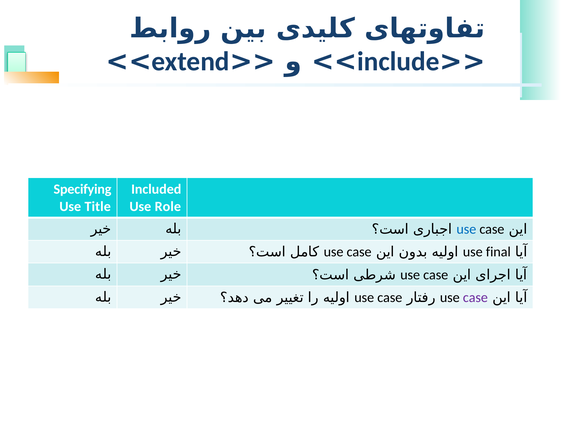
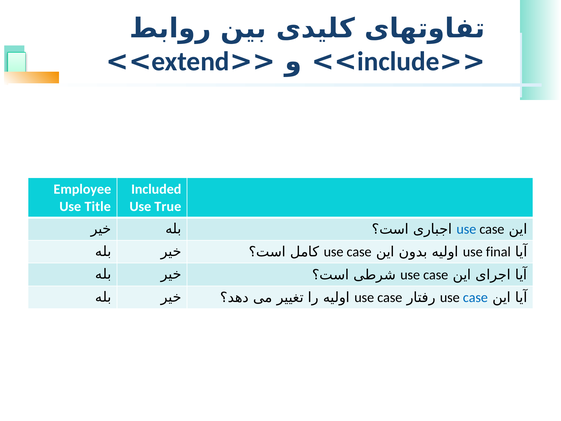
Specifying: Specifying -> Employee (82, 189)
Role: Role -> True (168, 206)
case colour: purple -> blue (475, 297)
